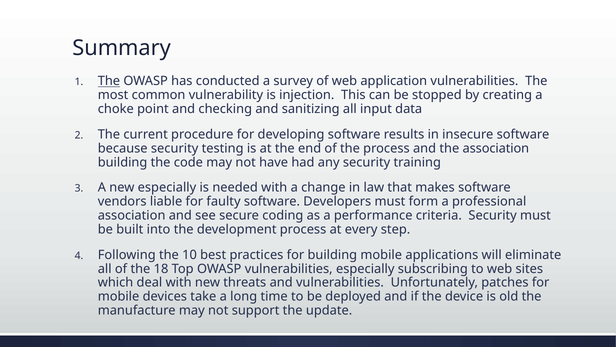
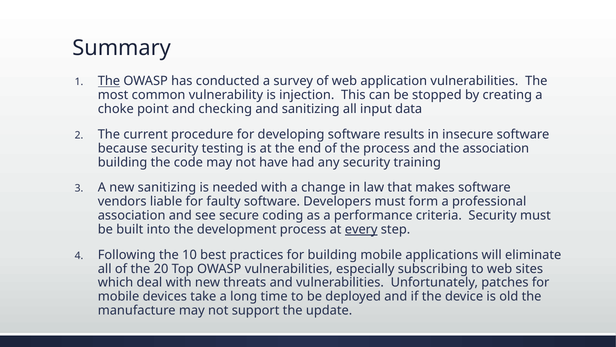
new especially: especially -> sanitizing (167, 187)
every underline: none -> present (361, 229)
18: 18 -> 20 (161, 268)
